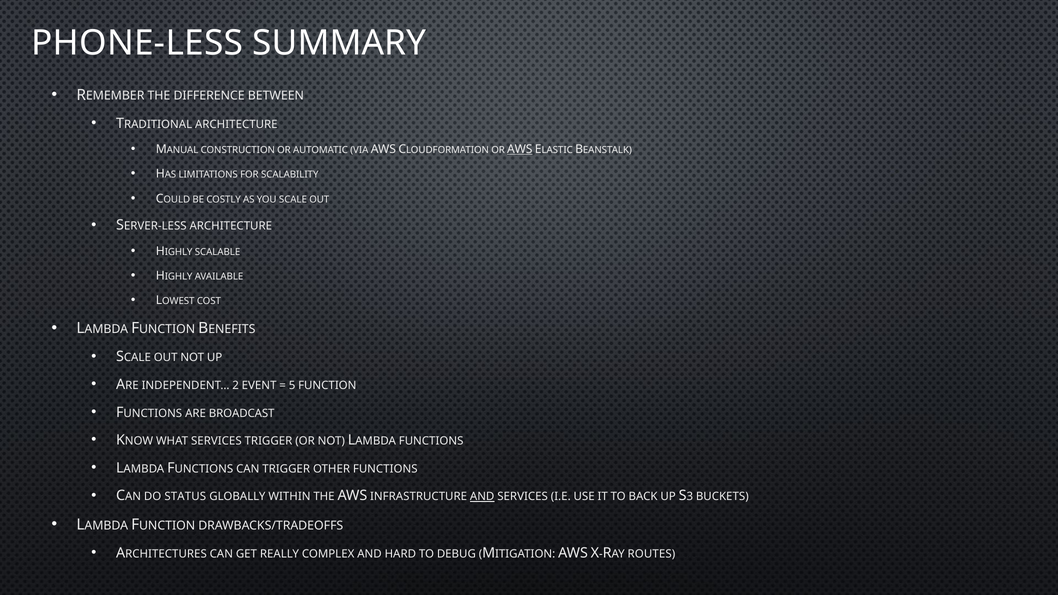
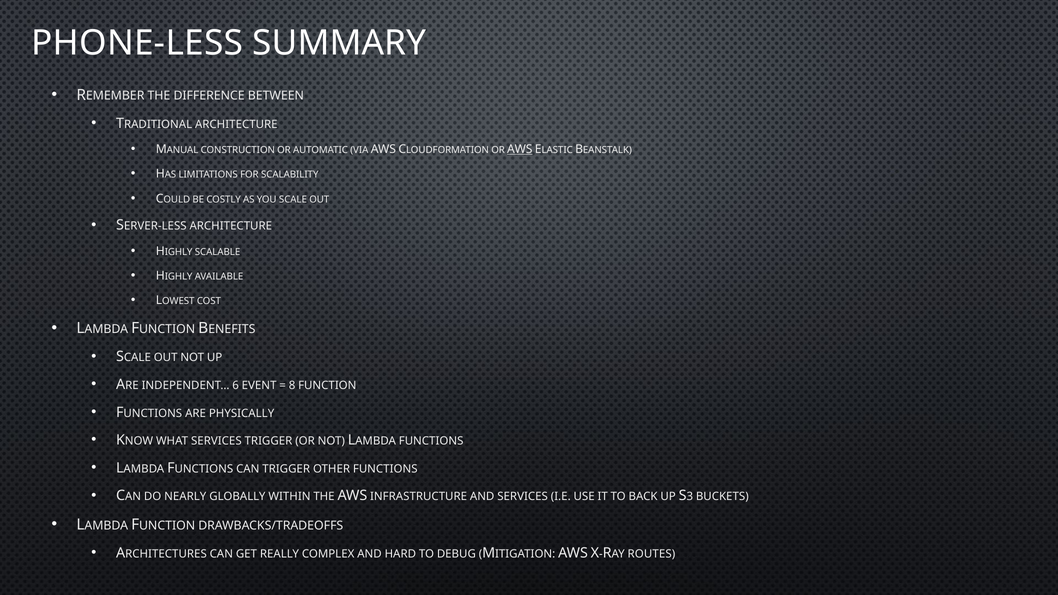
2: 2 -> 6 (236, 385)
5: 5 -> 8 (292, 385)
BROADCAST: BROADCAST -> PHYSICALLY (242, 413)
STATUS: STATUS -> NEARLY (185, 497)
AND underline: present -> none (482, 497)
